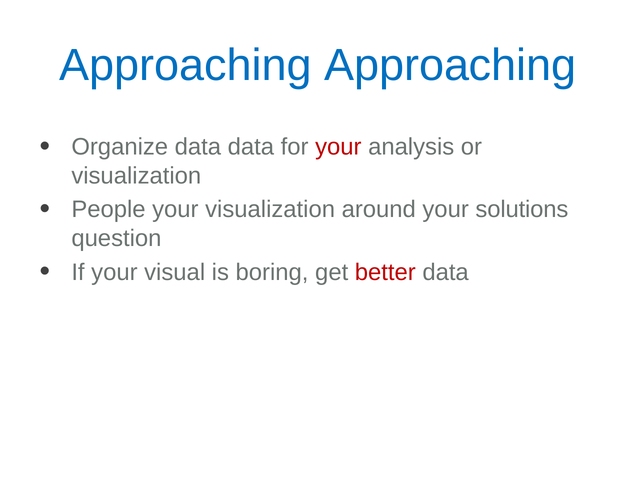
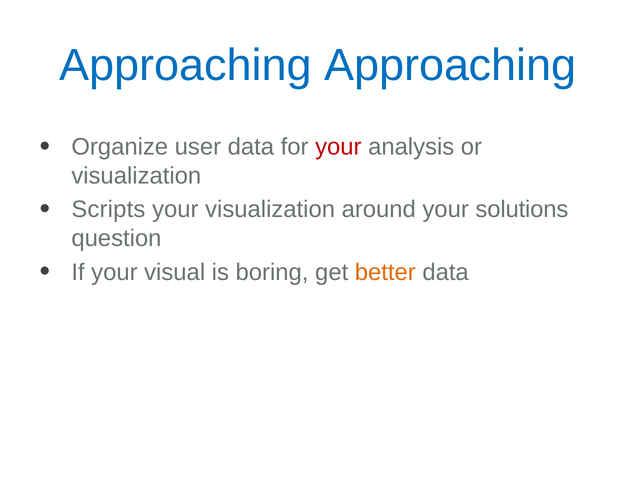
Organize data: data -> user (198, 147)
People: People -> Scripts (108, 210)
better colour: red -> orange (385, 272)
